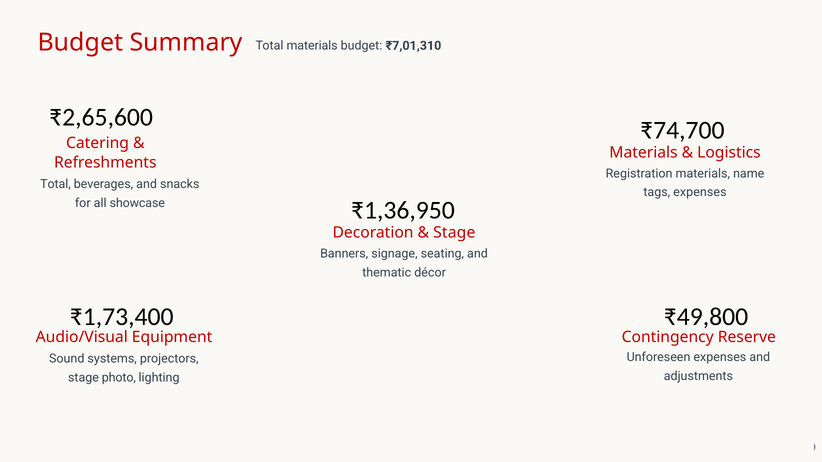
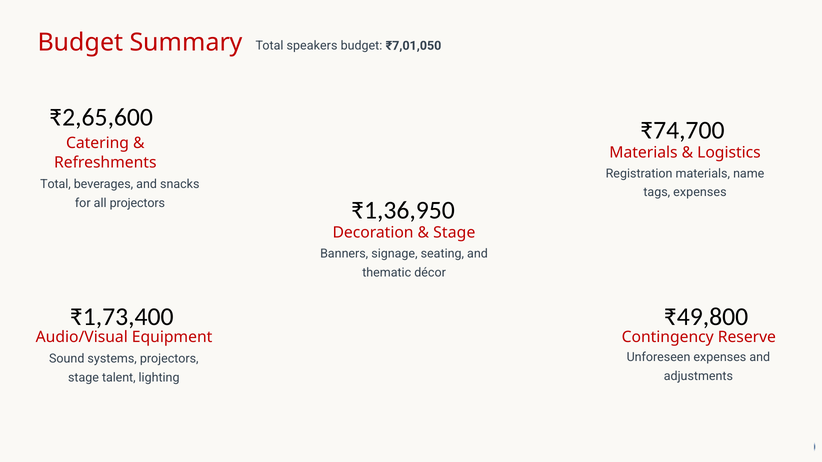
Total materials: materials -> speakers (312, 46)
₹7,01,310: ₹7,01,310 -> ₹7,01,050 (413, 46)
all showcase: showcase -> projectors (137, 203)
photo: photo -> talent (119, 378)
